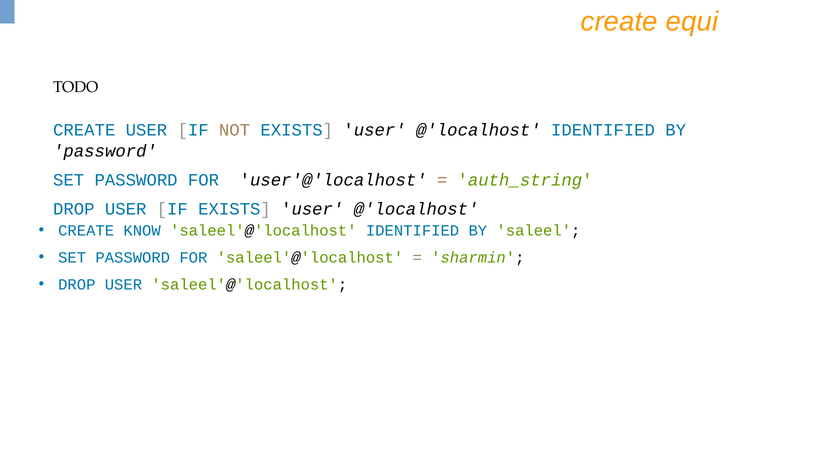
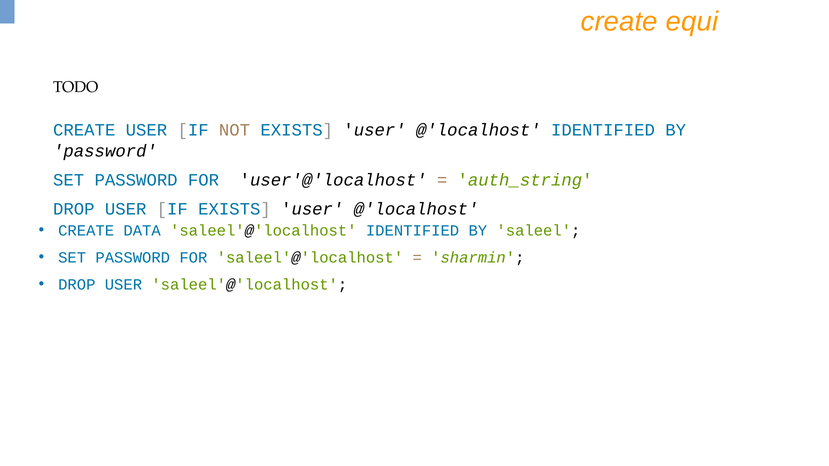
KNOW: KNOW -> DATA (142, 231)
